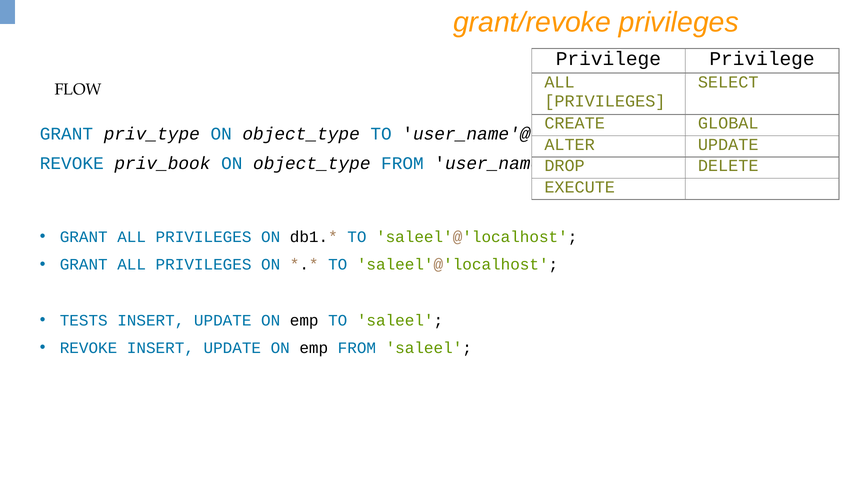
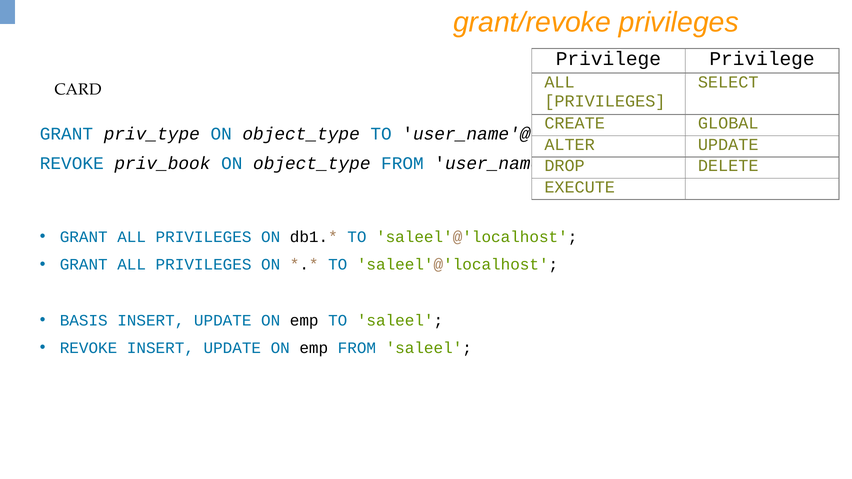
FLOW: FLOW -> CARD (78, 89)
TESTS: TESTS -> BASIS (84, 320)
